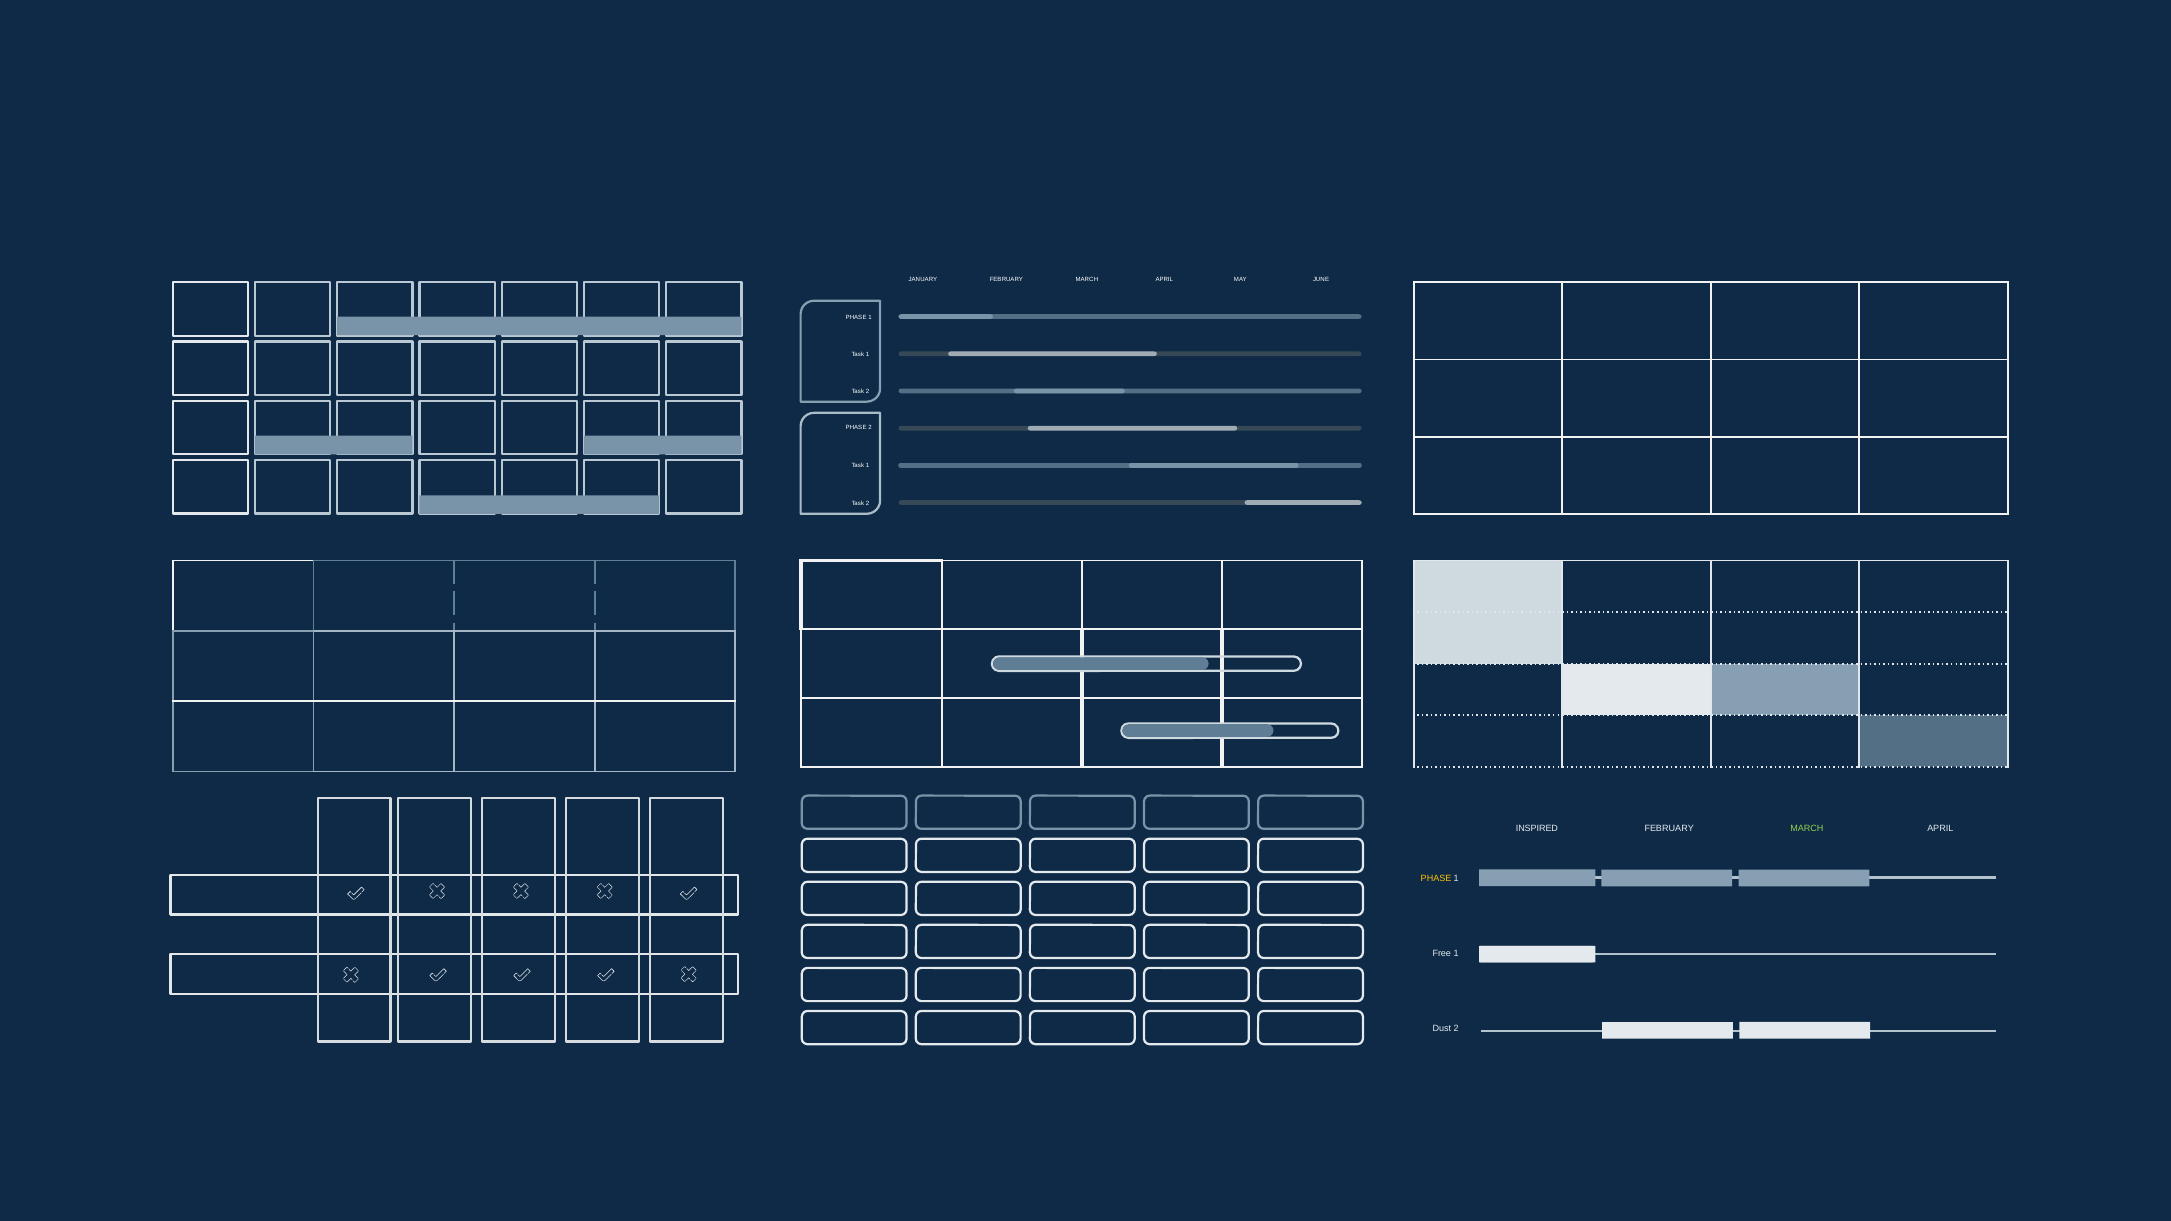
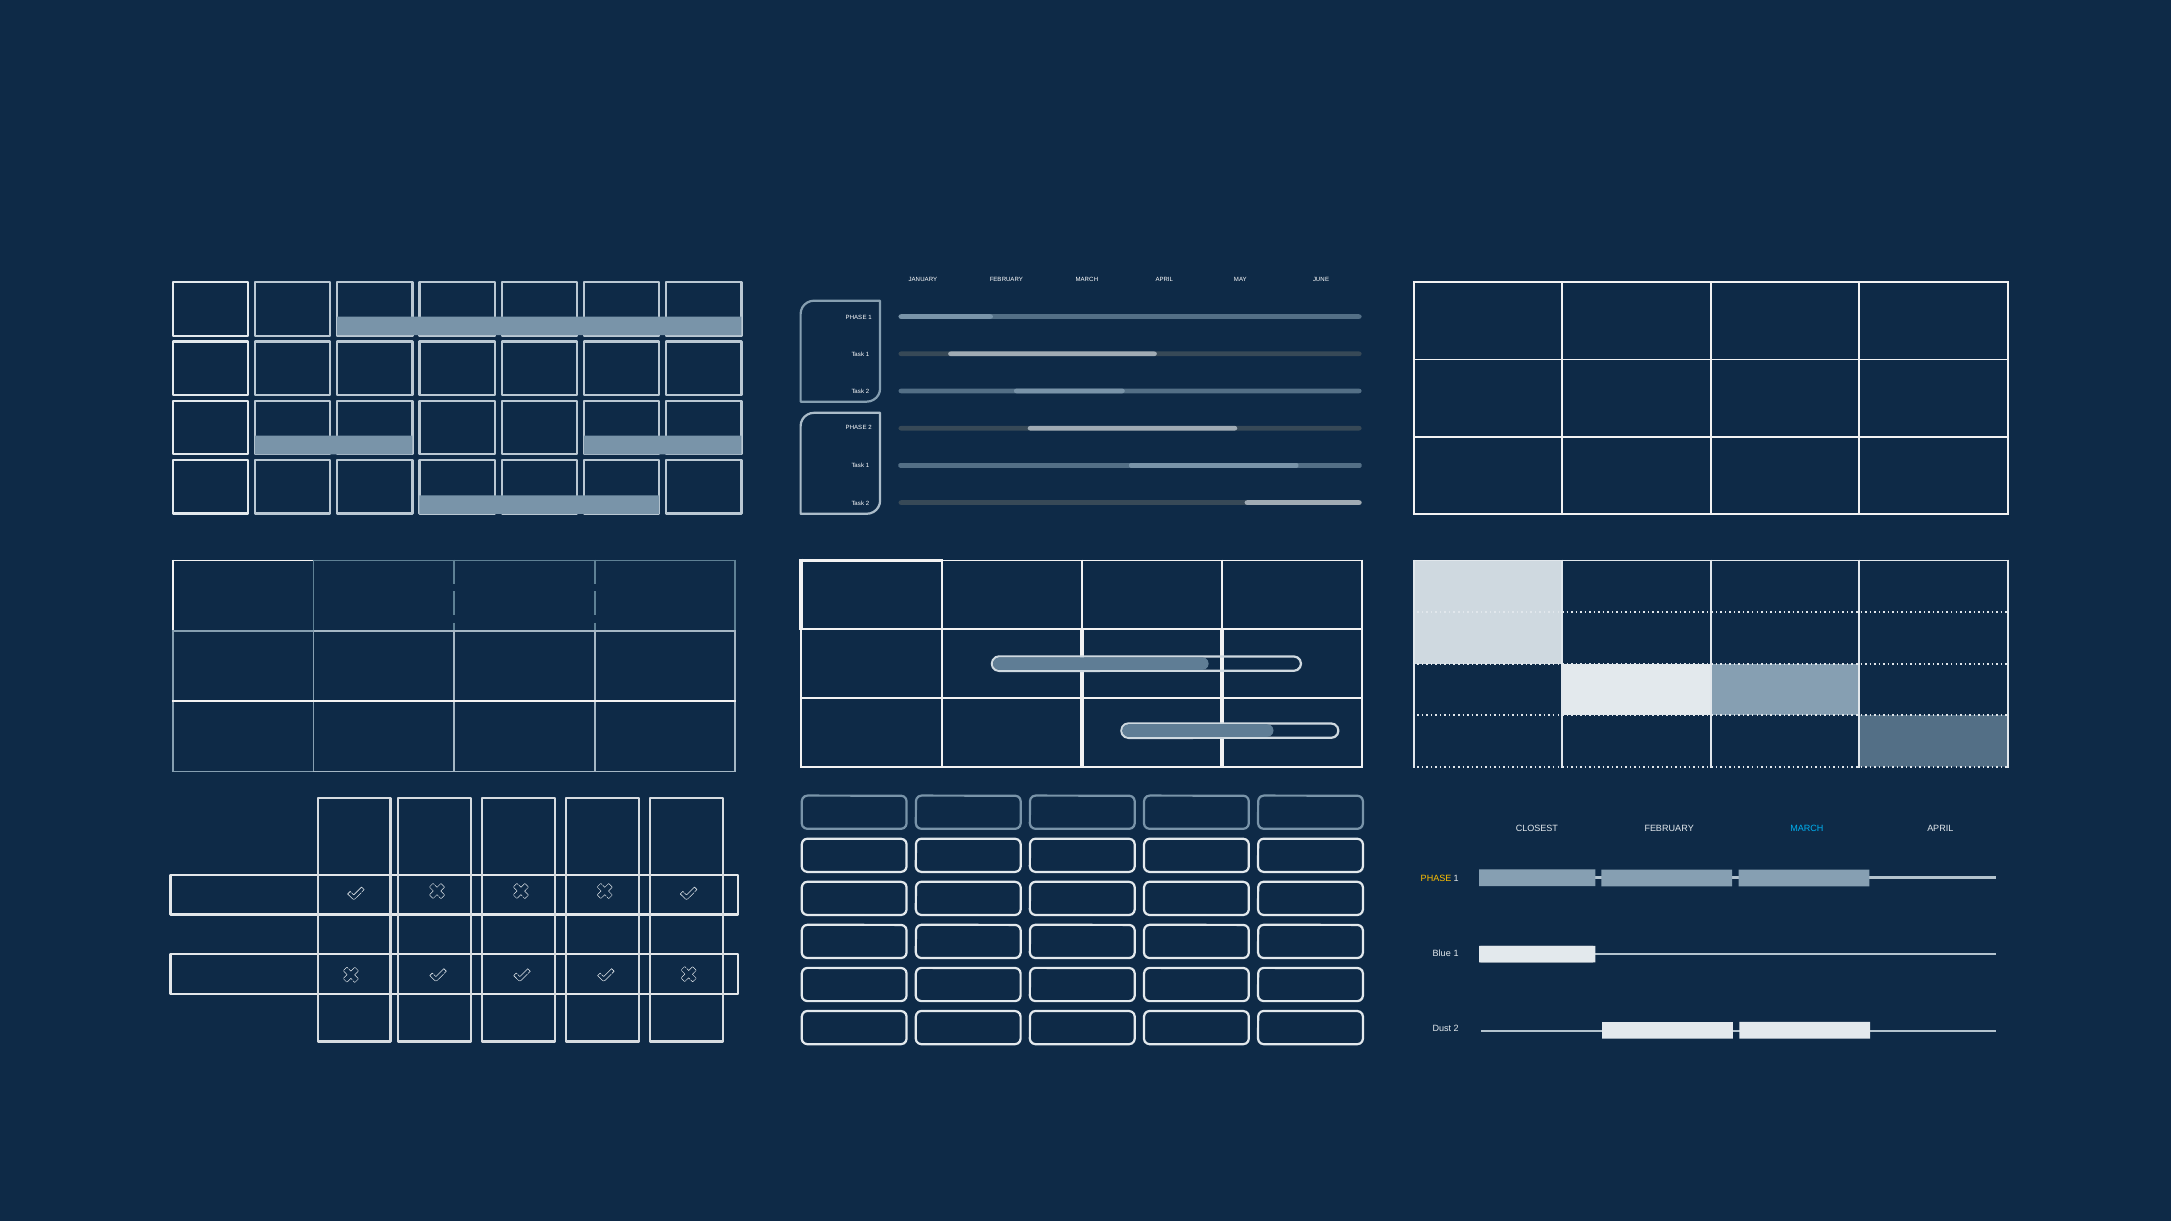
INSPIRED: INSPIRED -> CLOSEST (1537, 828)
MARCH colour: light green -> light blue (1807, 828)
Free: Free -> Blue (1442, 953)
